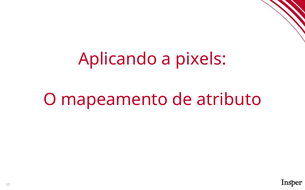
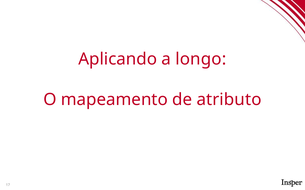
pixels: pixels -> longo (201, 59)
